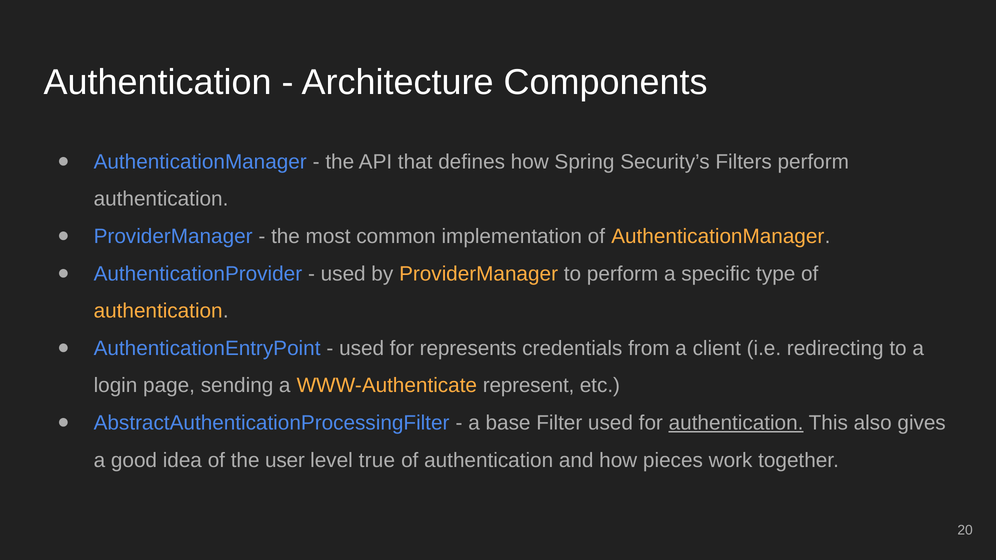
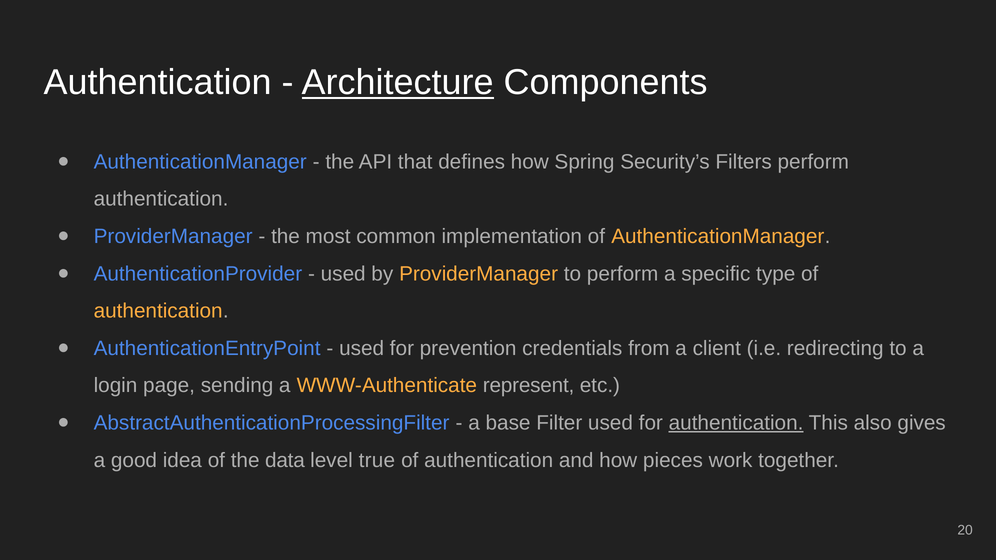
Architecture underline: none -> present (398, 83)
represents: represents -> prevention (468, 348)
user: user -> data (285, 460)
